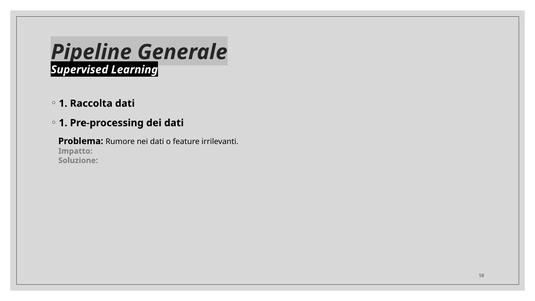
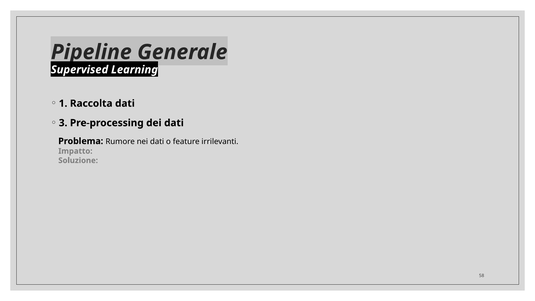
1: 1 -> 3 (63, 123)
